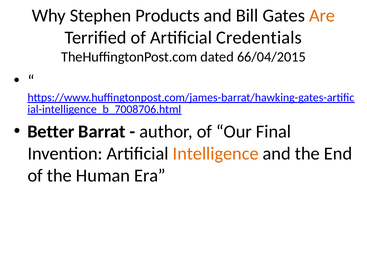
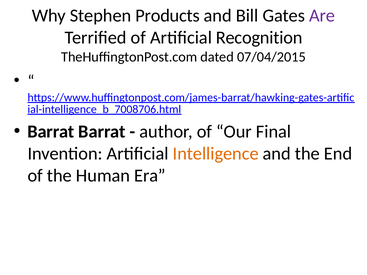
Are colour: orange -> purple (322, 16)
Credentials: Credentials -> Recognition (259, 38)
66/04/2015: 66/04/2015 -> 07/04/2015 (271, 57)
Better: Better -> Barrat (51, 132)
